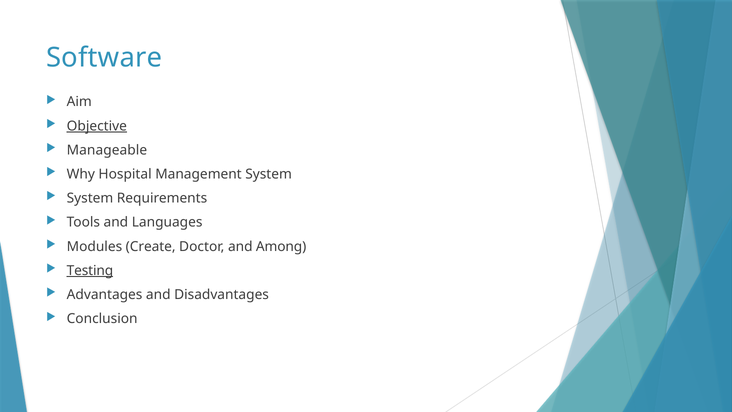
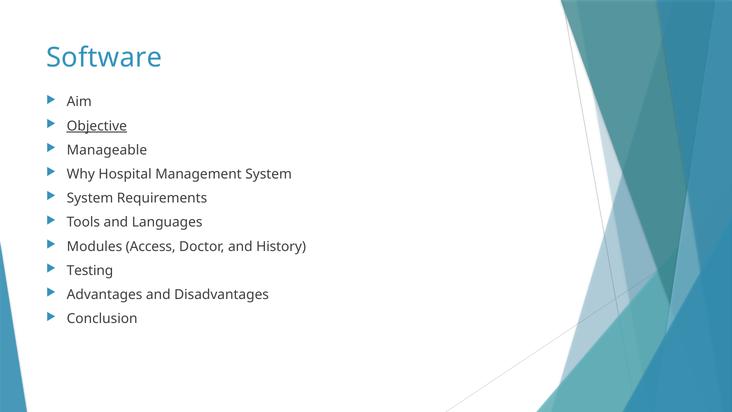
Create: Create -> Access (151, 246)
Among: Among -> History (281, 246)
Testing underline: present -> none (90, 271)
